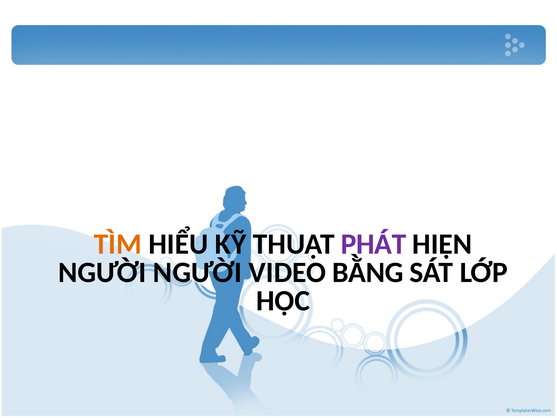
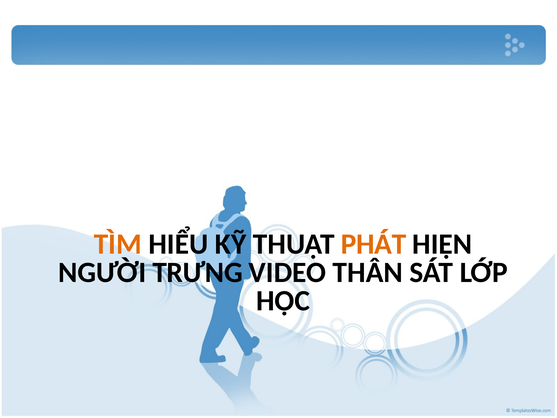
PHÁT colour: purple -> orange (374, 244)
NGƯỜI NGƯỜI: NGƯỜI -> TRƯNG (198, 272)
BẰNG: BẰNG -> THÂN (368, 272)
